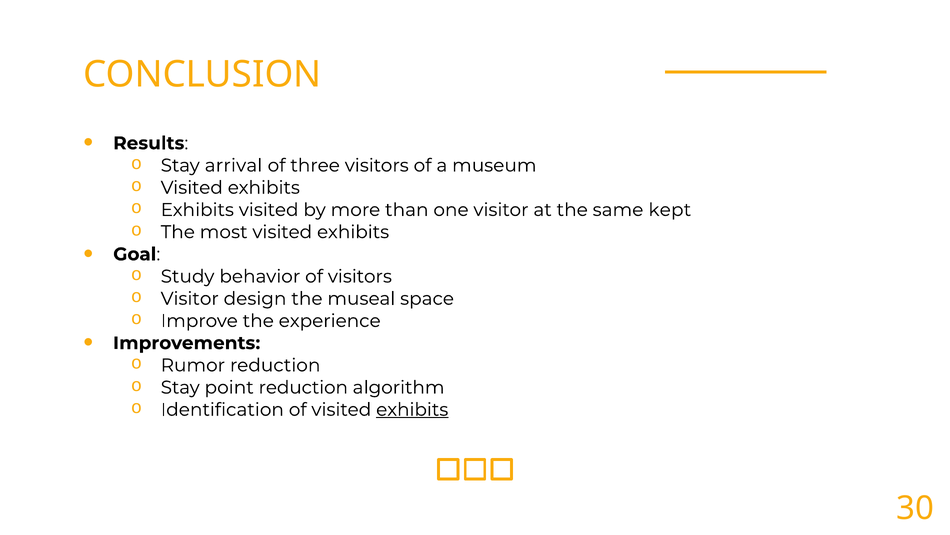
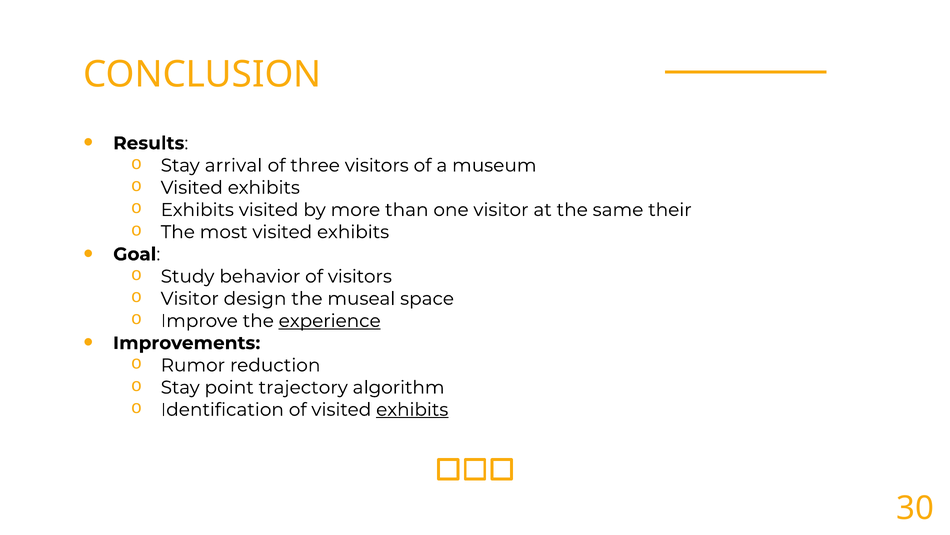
kept: kept -> their (670, 210)
experience underline: none -> present (330, 321)
point reduction: reduction -> trajectory (303, 387)
